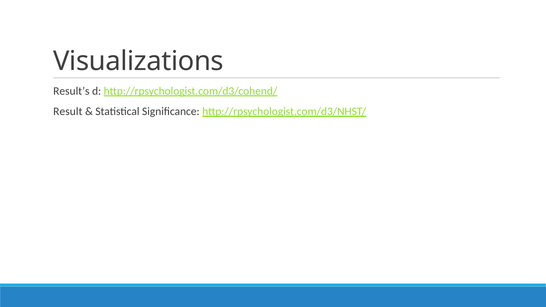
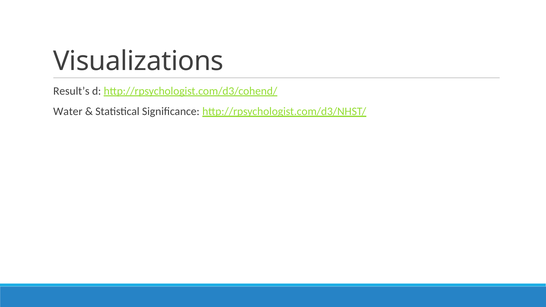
Result: Result -> Water (68, 111)
